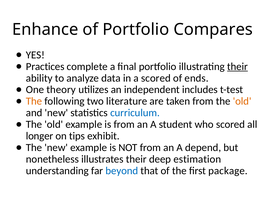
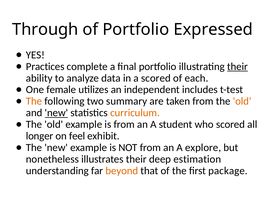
Enhance: Enhance -> Through (45, 29)
Compares: Compares -> Expressed (213, 29)
ends: ends -> each (197, 78)
theory: theory -> female (61, 90)
literature: literature -> summary (127, 101)
new underline: none -> present (56, 113)
curriculum colour: blue -> orange (135, 113)
tips: tips -> feel (77, 136)
depend: depend -> explore (203, 148)
beyond colour: blue -> orange (122, 171)
